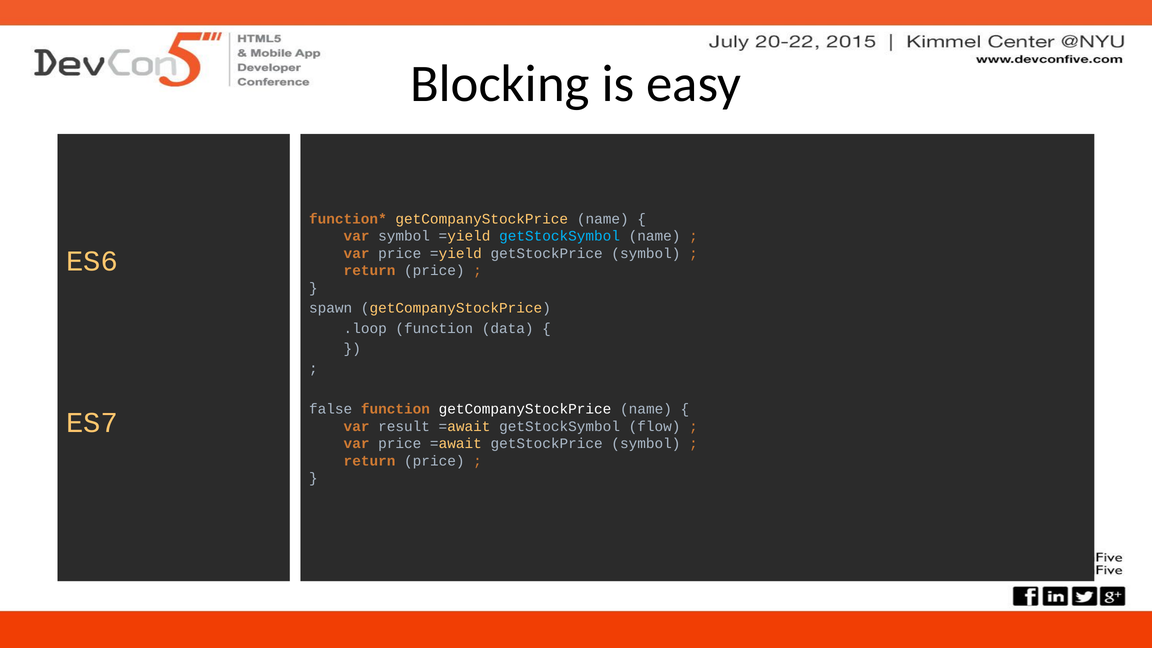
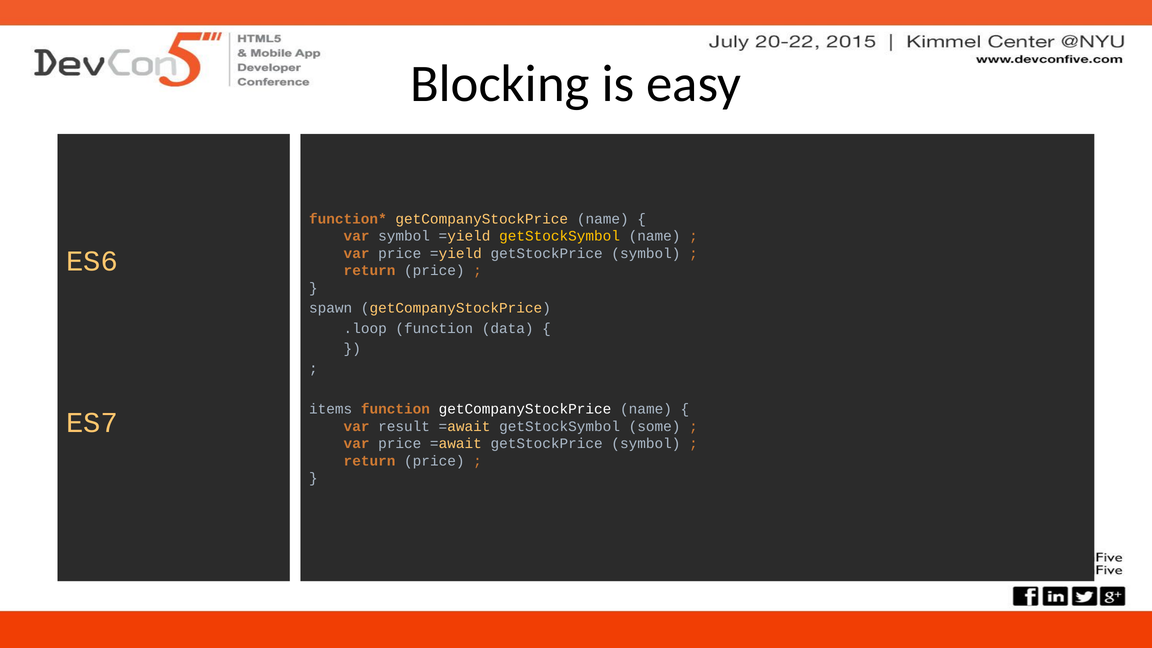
getStockSymbol colour: light blue -> yellow (560, 236)
false: false -> items (331, 409)
flow: flow -> some (655, 426)
